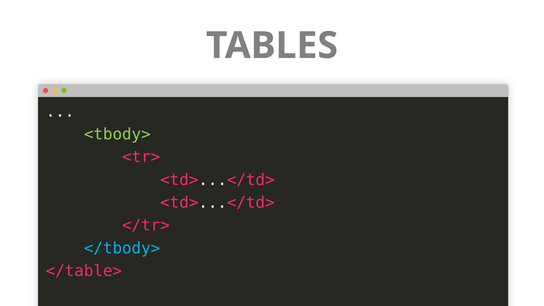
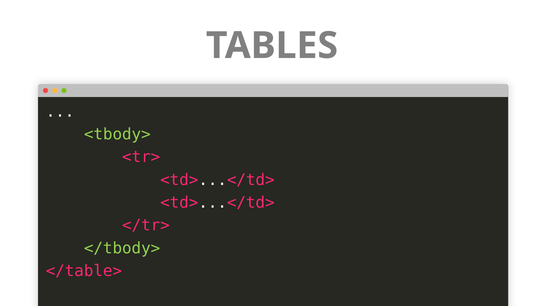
</tbody> colour: light blue -> light green (122, 248)
